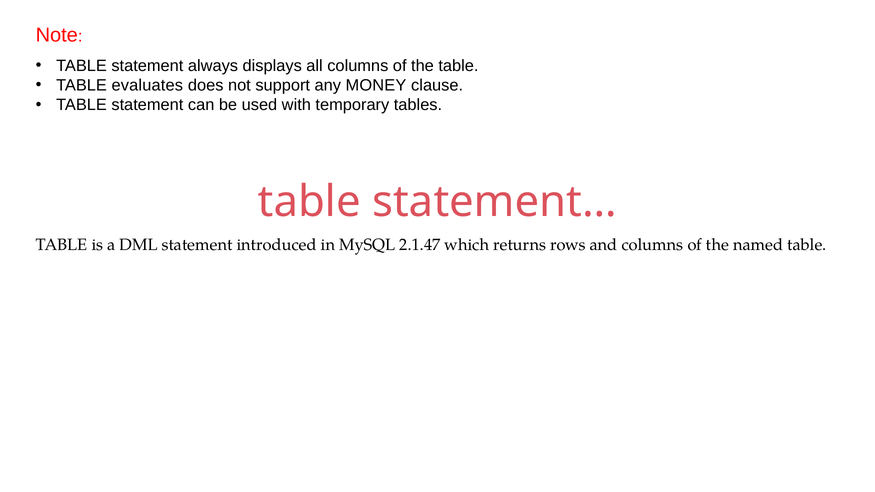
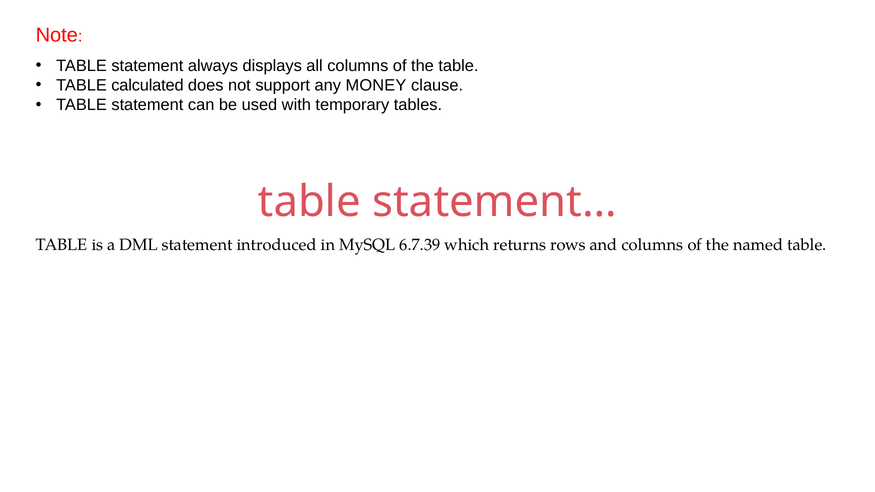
evaluates: evaluates -> calculated (147, 85)
2.1.47: 2.1.47 -> 6.7.39 (420, 245)
